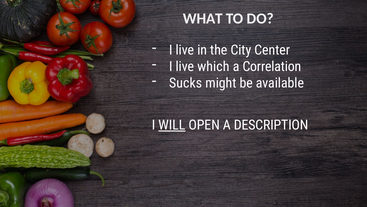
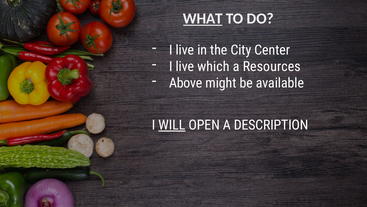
WHAT underline: none -> present (203, 19)
Correlation: Correlation -> Resources (272, 66)
Sucks: Sucks -> Above (186, 83)
